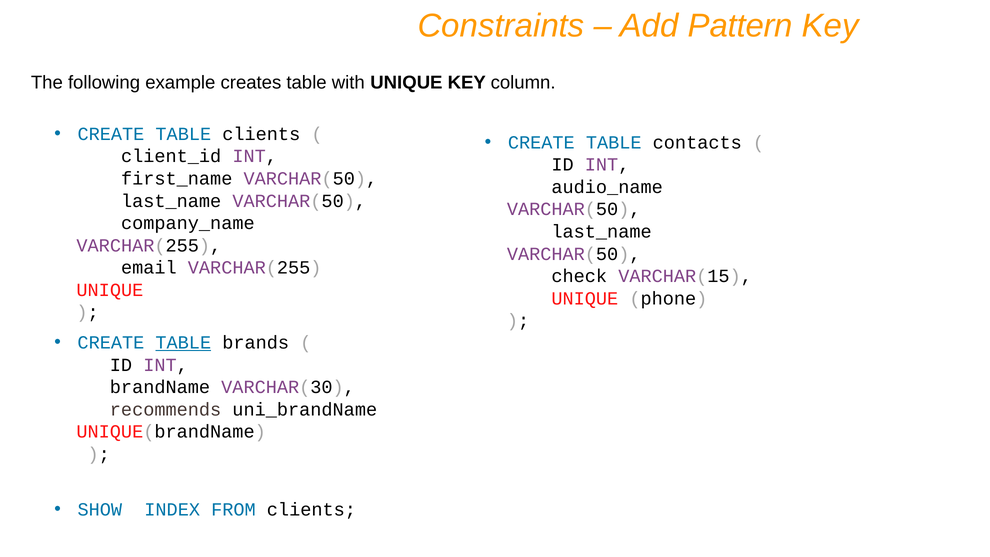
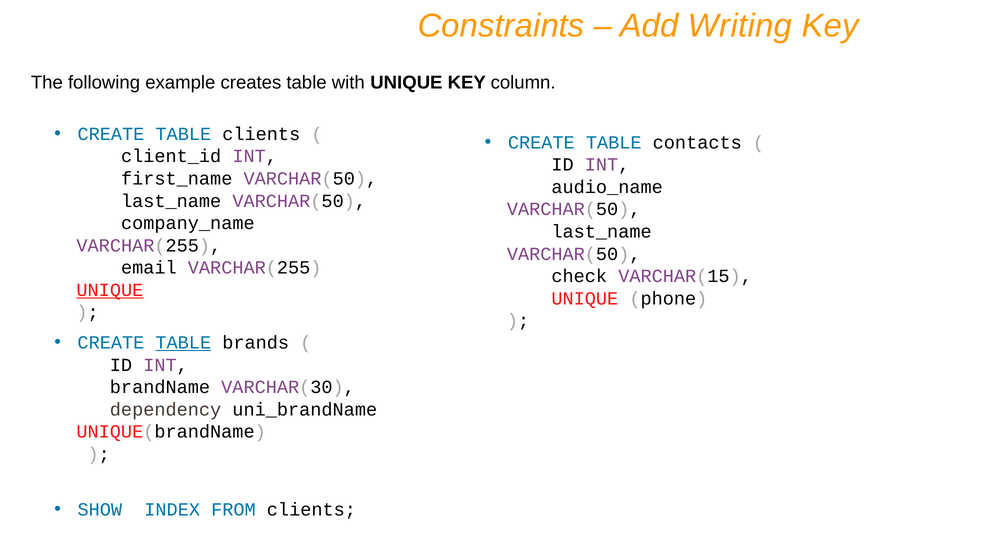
Pattern: Pattern -> Writing (740, 26)
UNIQUE underline: none -> present (110, 290)
recommends: recommends -> dependency (166, 409)
